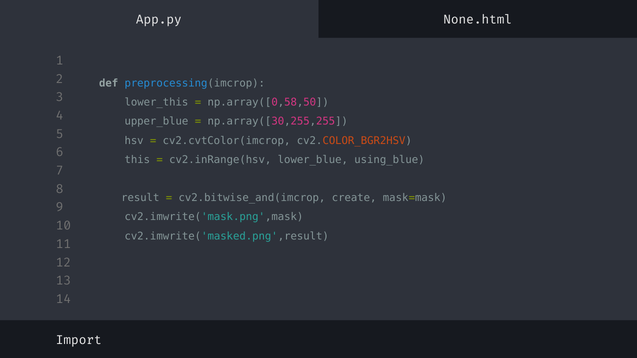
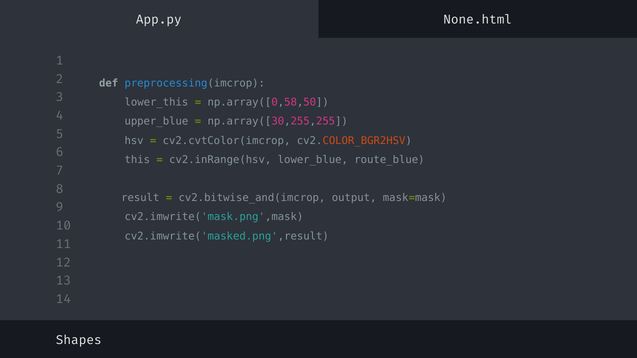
using_blue: using_blue -> route_blue (389, 160)
create: create -> output (354, 198)
Import: Import -> Shapes (79, 340)
